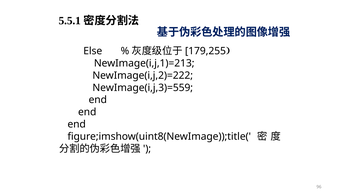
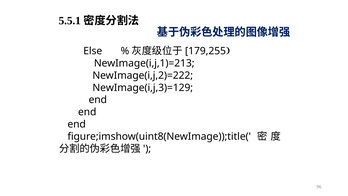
NewImage(i,j,3)=559: NewImage(i,j,3)=559 -> NewImage(i,j,3)=129 (143, 88)
